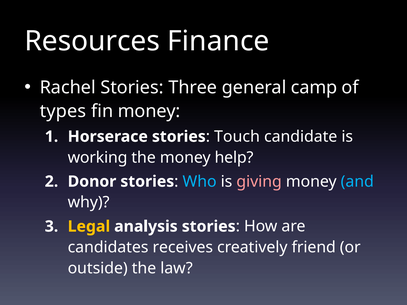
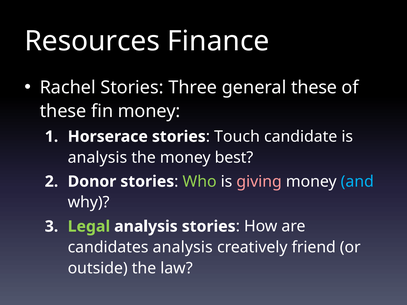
general camp: camp -> these (314, 88)
types: types -> these (63, 111)
working: working -> analysis (97, 158)
help: help -> best (234, 158)
Who colour: light blue -> light green (200, 182)
Legal colour: yellow -> light green (89, 227)
candidates receives: receives -> analysis (183, 248)
